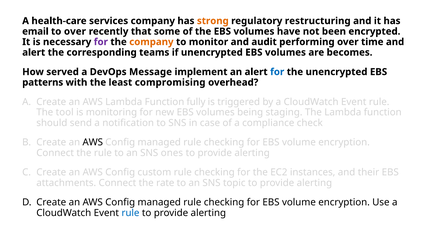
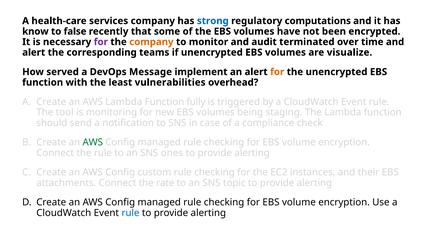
strong colour: orange -> blue (213, 21)
restructuring: restructuring -> computations (318, 21)
email: email -> know (35, 31)
to over: over -> false (75, 31)
performing: performing -> terminated (307, 42)
becomes: becomes -> visualize (349, 52)
for colour: blue -> orange (277, 72)
patterns: patterns -> function (43, 82)
compromising: compromising -> vulnerabilities (170, 82)
AWS colour: black -> green (93, 142)
